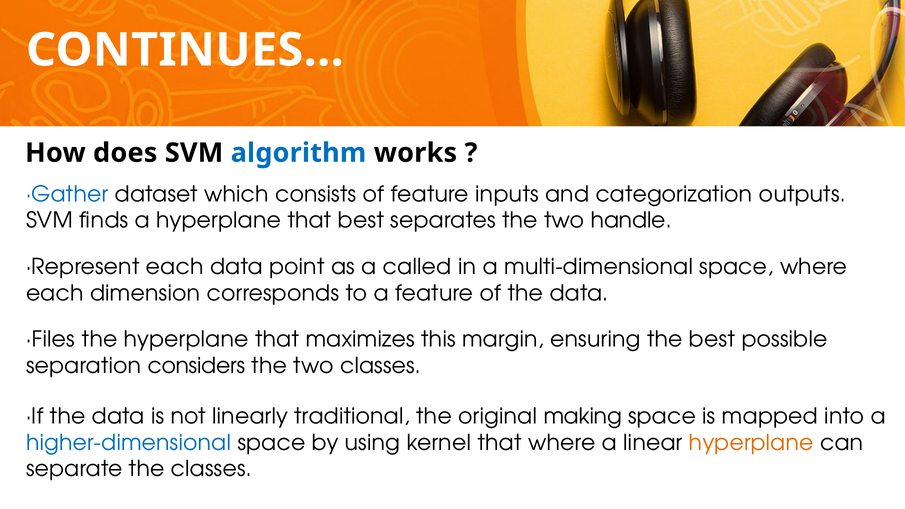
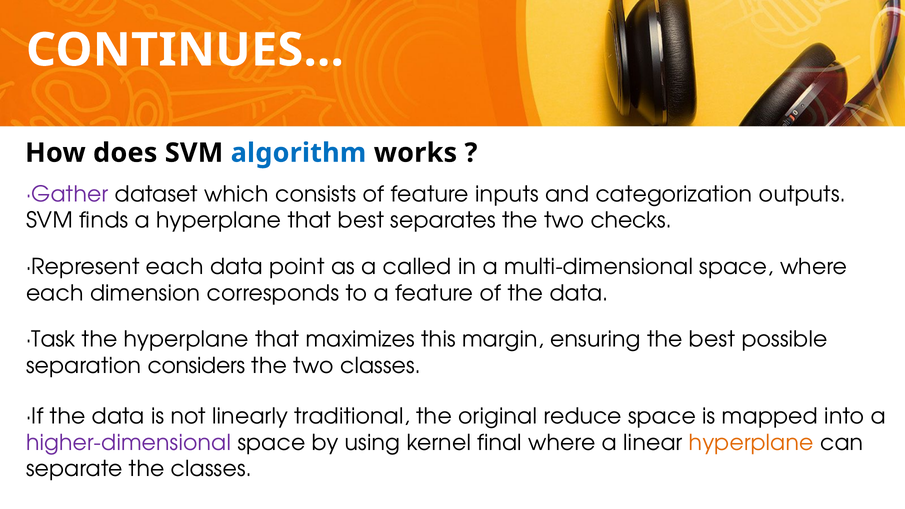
·Gather colour: blue -> purple (67, 195)
handle: handle -> checks (631, 221)
·Files: ·Files -> ·Task (51, 340)
making: making -> reduce (583, 417)
higher-dimensional colour: blue -> purple (129, 443)
kernel that: that -> final (500, 443)
